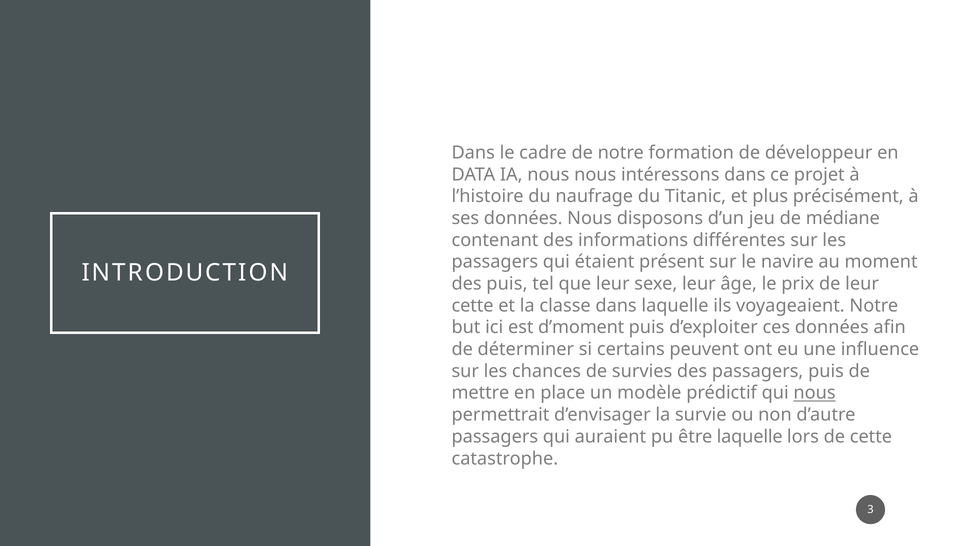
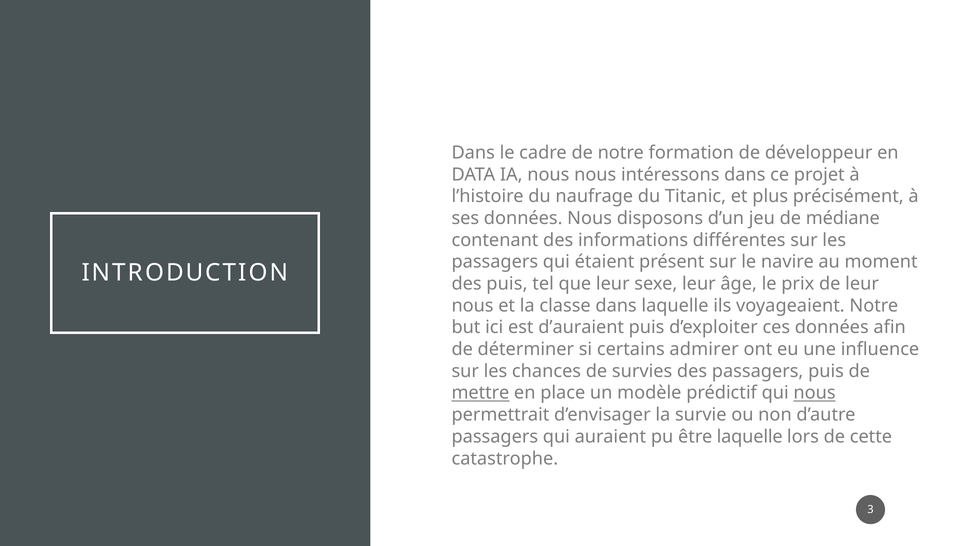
cette: cette -> nous (473, 305)
d’moment: d’moment -> d’auraient (581, 327)
peuvent: peuvent -> admirer (704, 349)
mettre underline: none -> present (480, 393)
